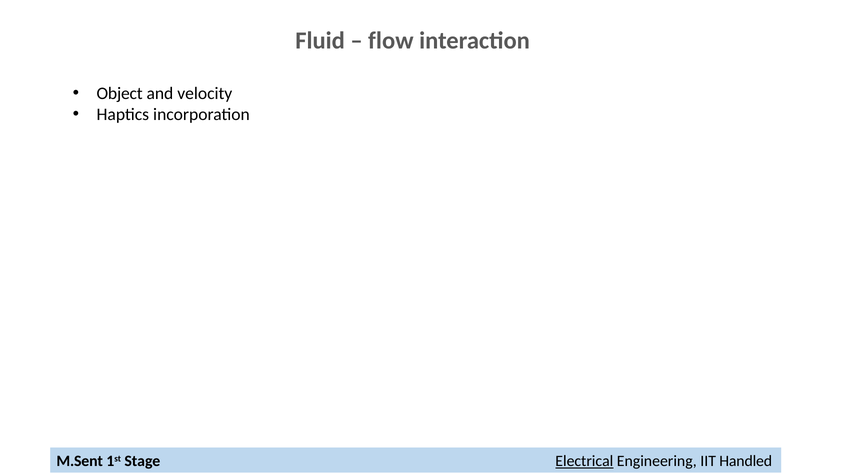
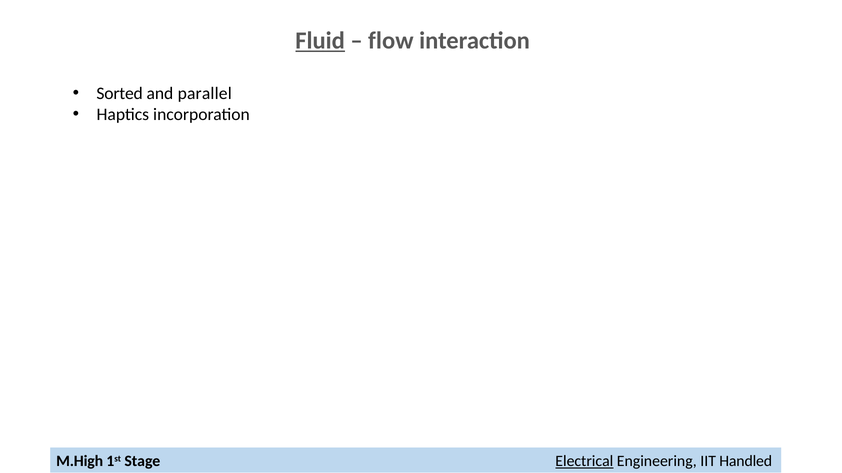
Fluid underline: none -> present (320, 41)
Object: Object -> Sorted (120, 94)
velocity: velocity -> parallel (205, 94)
M.Sent: M.Sent -> M.High (80, 462)
